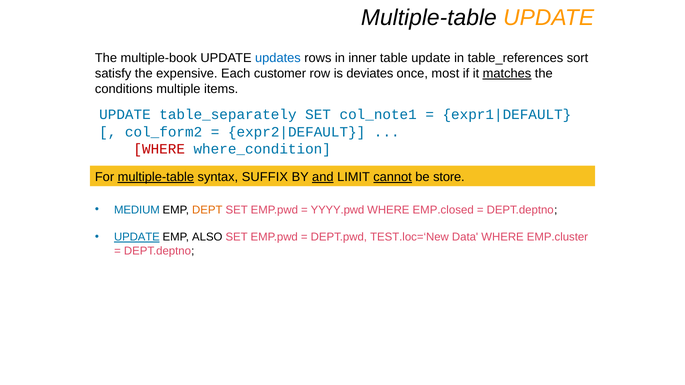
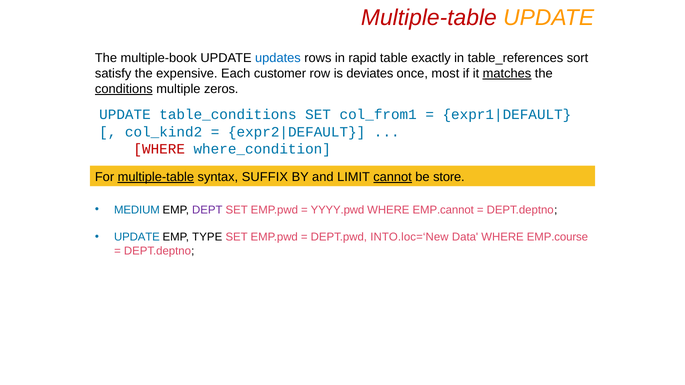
Multiple-table colour: black -> red (429, 18)
inner: inner -> rapid (363, 58)
table update: update -> exactly (431, 58)
conditions underline: none -> present (124, 89)
items: items -> zeros (221, 89)
table_separately: table_separately -> table_conditions (228, 115)
col_note1: col_note1 -> col_from1 (378, 115)
col_form2: col_form2 -> col_kind2 (164, 132)
and underline: present -> none (323, 177)
DEPT colour: orange -> purple (207, 210)
EMP.closed: EMP.closed -> EMP.cannot (443, 210)
UPDATE underline: present -> none (137, 237)
ALSO: ALSO -> TYPE (207, 237)
TEST.loc=‘New: TEST.loc=‘New -> INTO.loc=‘New (409, 237)
EMP.cluster: EMP.cluster -> EMP.course (557, 237)
